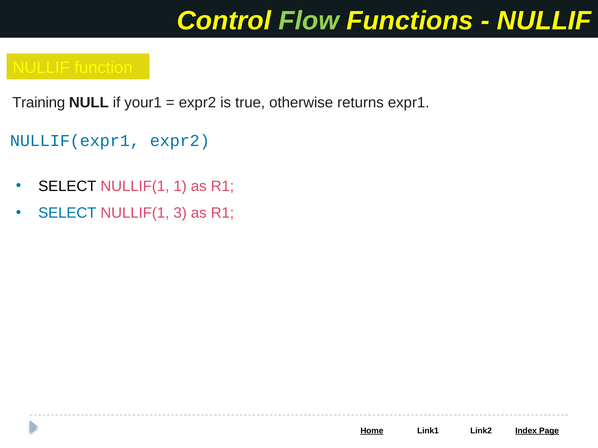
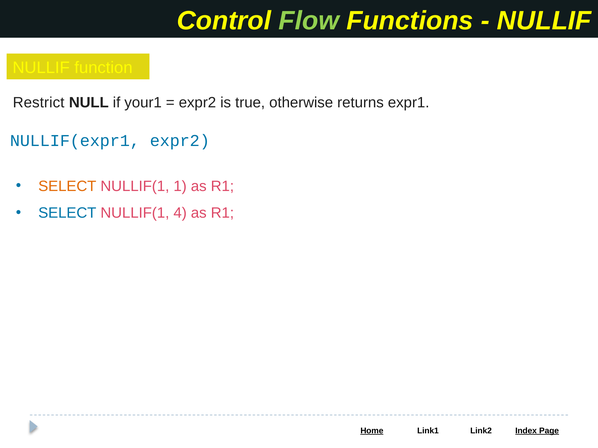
Training: Training -> Restrict (39, 103)
SELECT colour: black -> orange (67, 186)
3: 3 -> 4 (180, 213)
